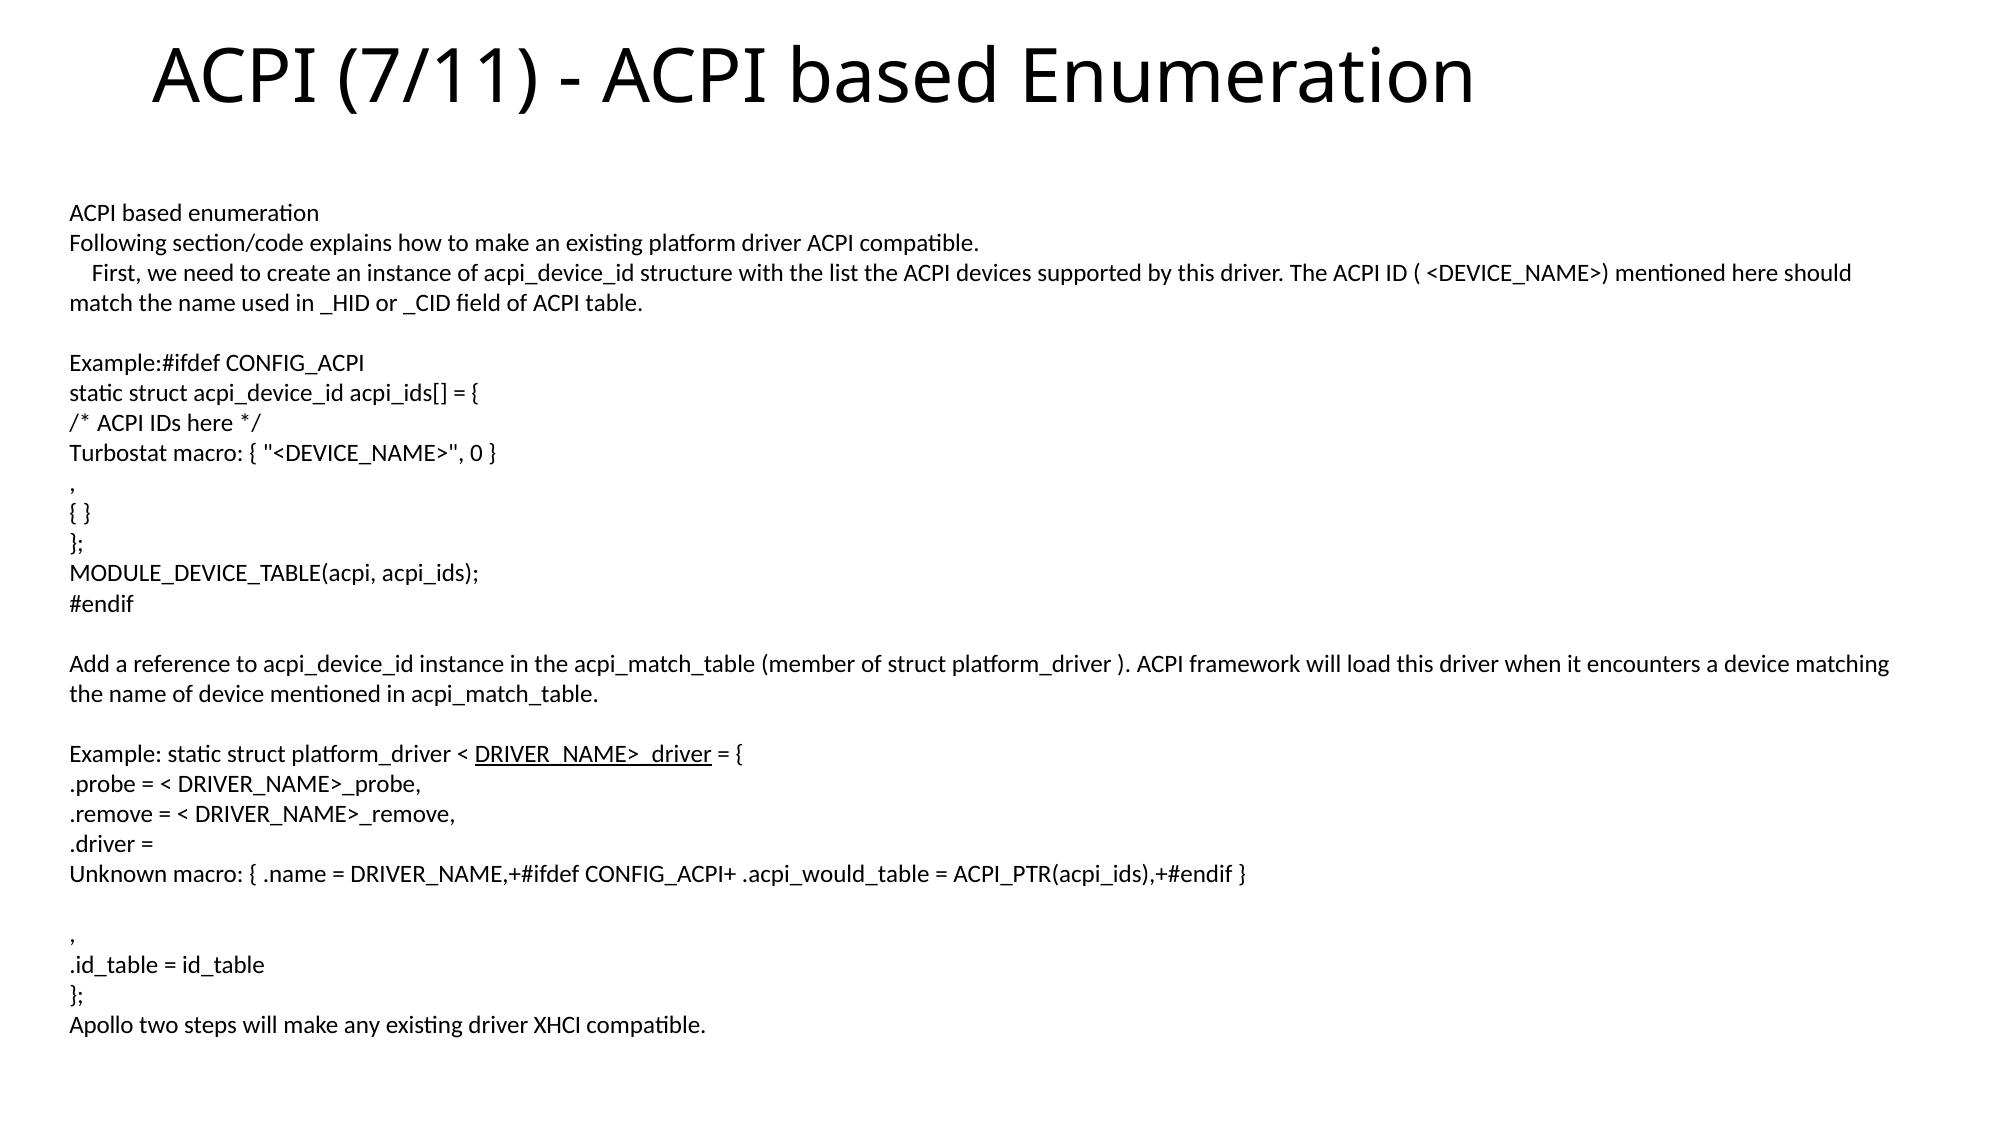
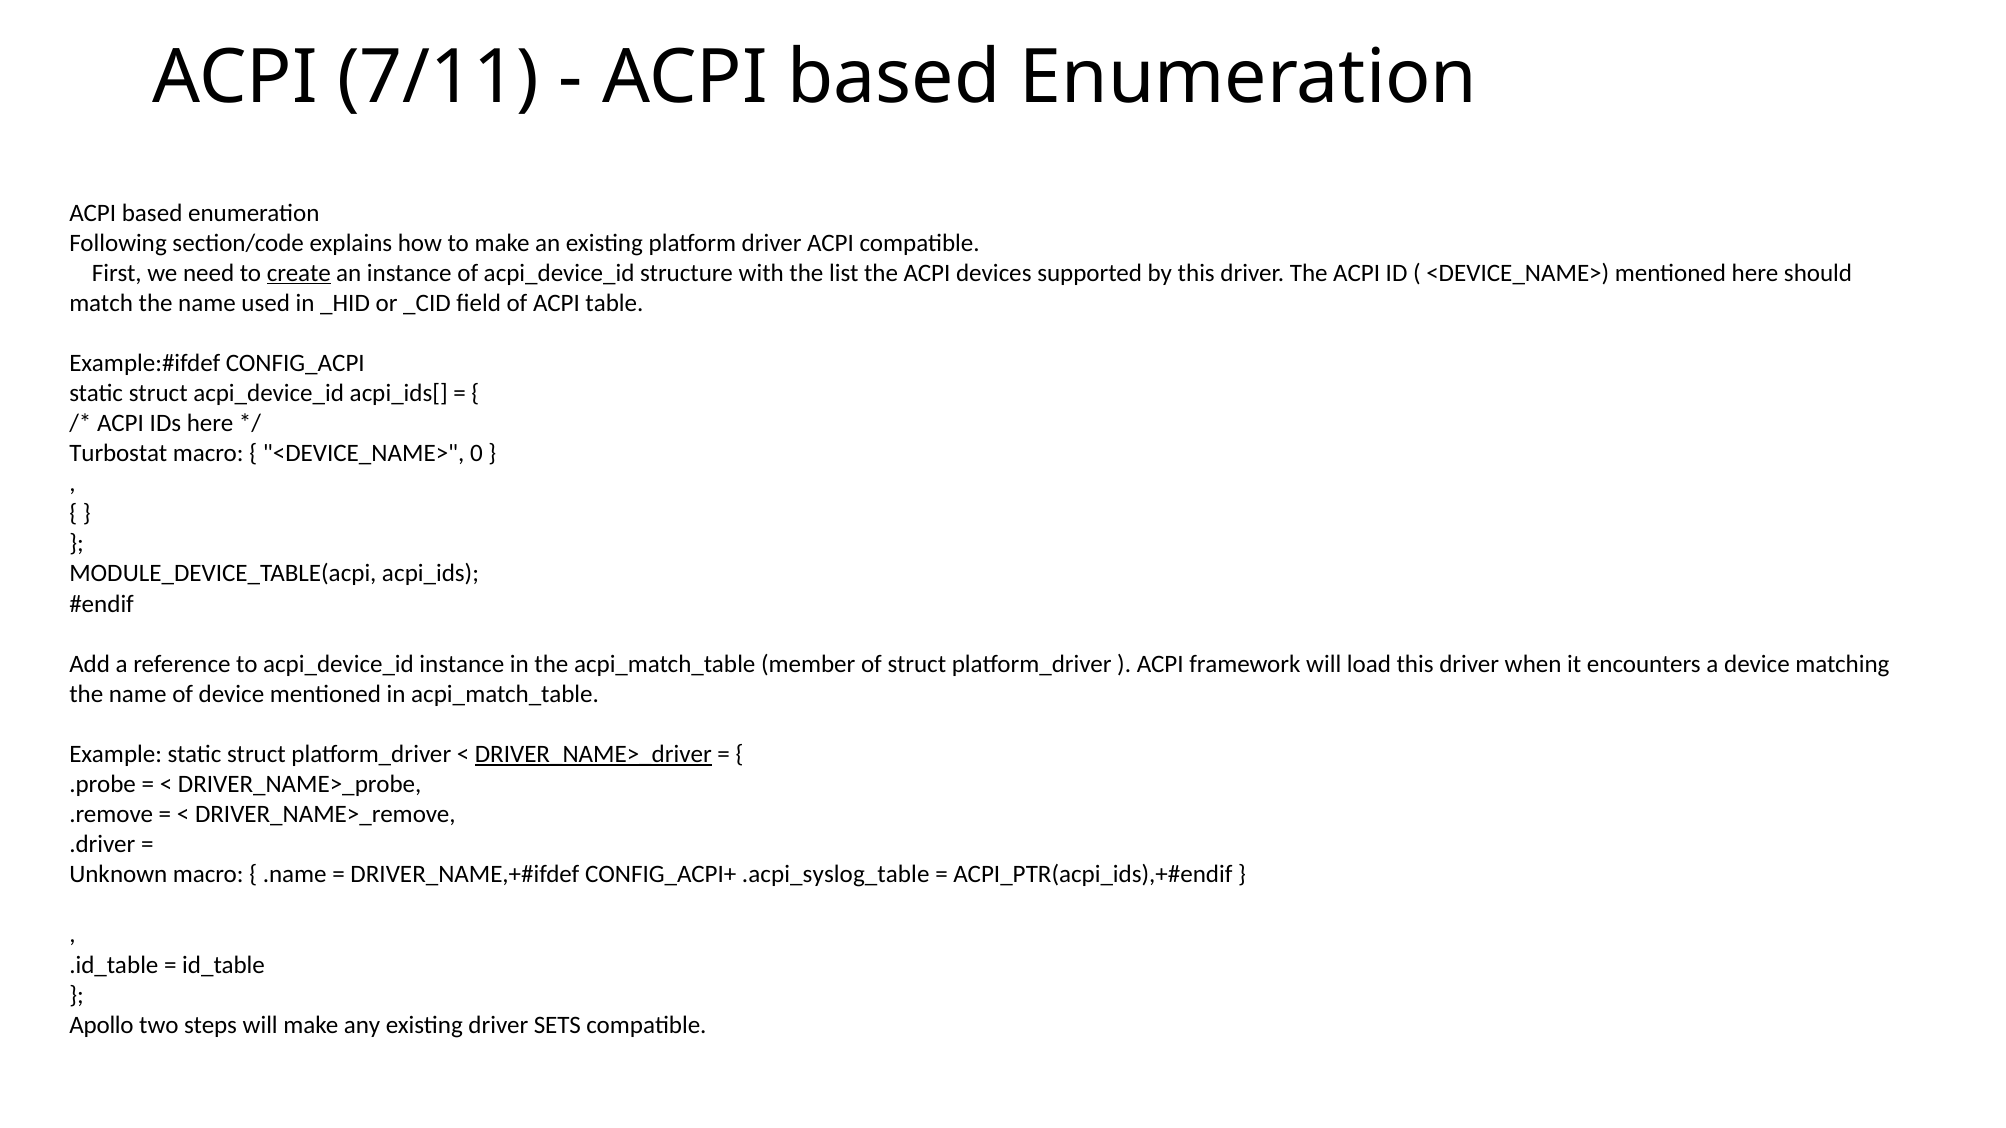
create underline: none -> present (299, 273)
.acpi_would_table: .acpi_would_table -> .acpi_syslog_table (836, 875)
XHCI: XHCI -> SETS (557, 1025)
